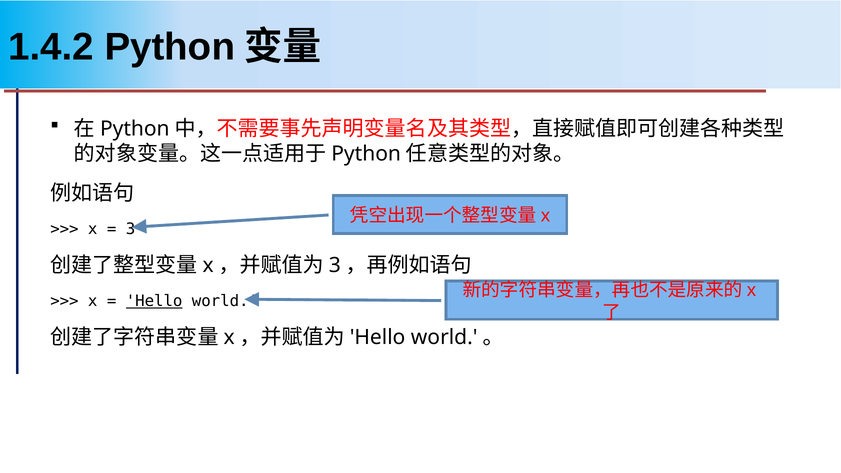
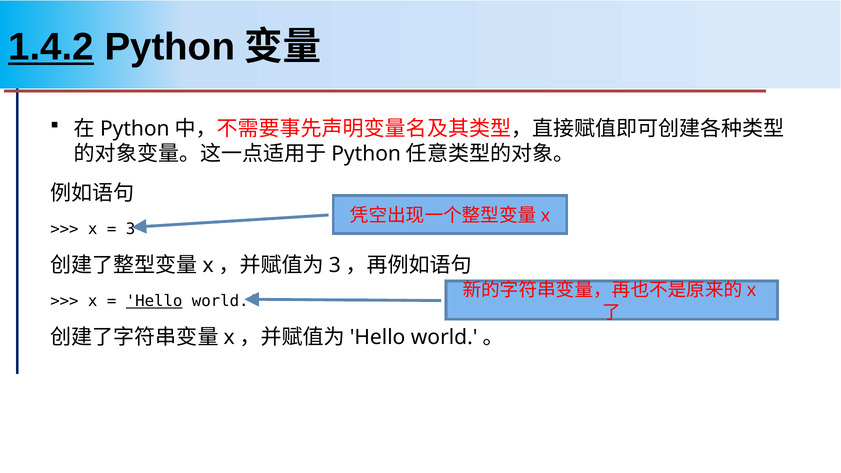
1.4.2 underline: none -> present (51, 47)
